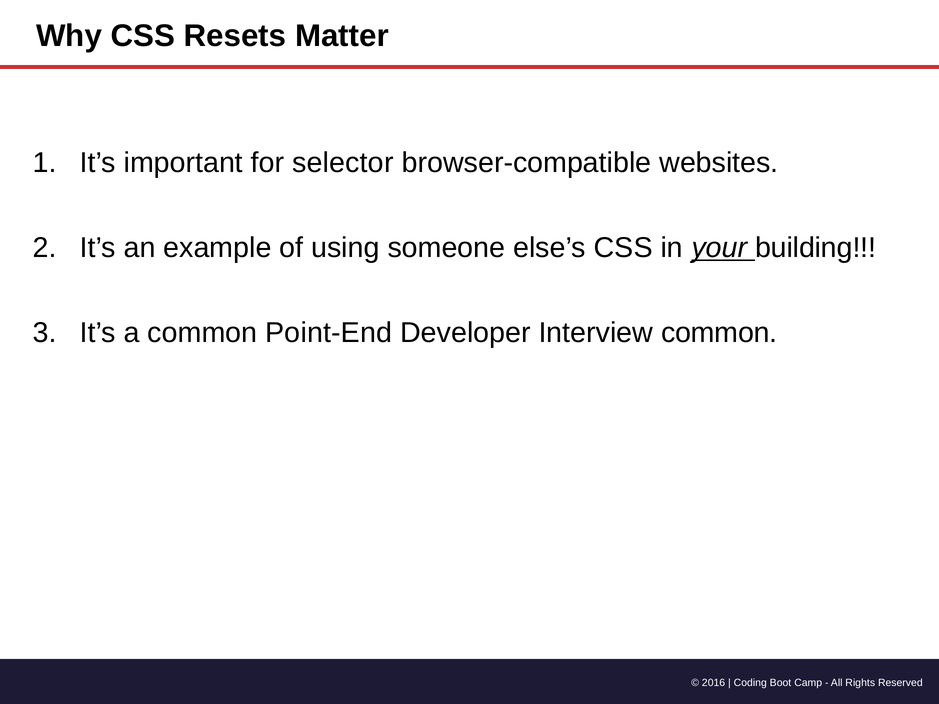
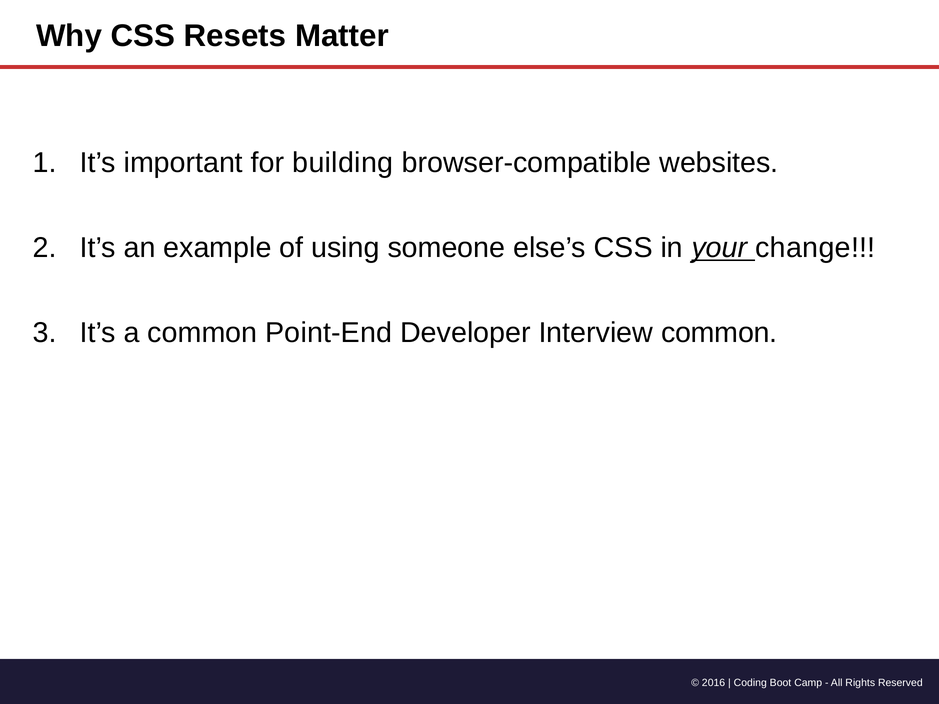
selector: selector -> building (343, 163)
building: building -> change (815, 248)
